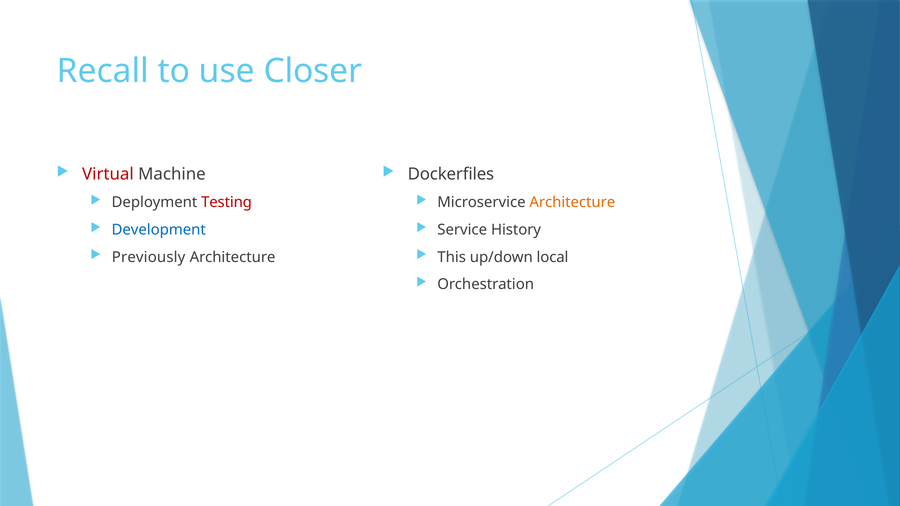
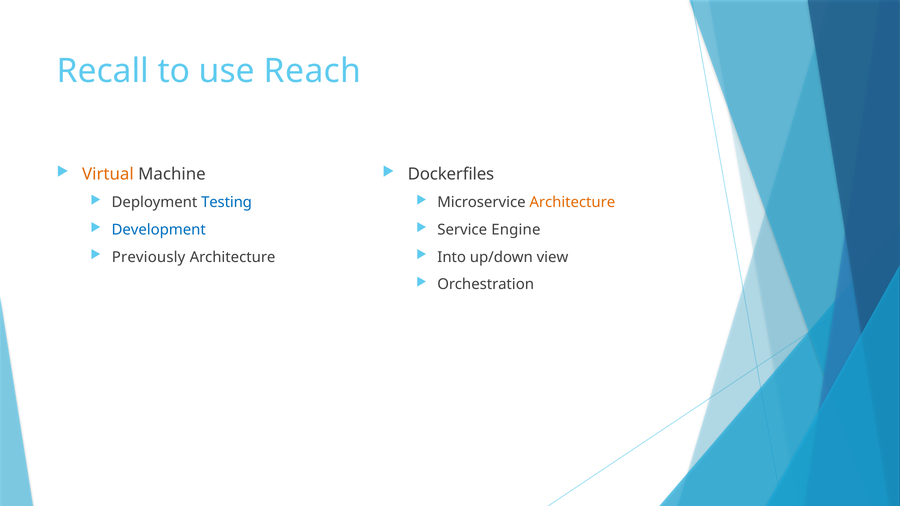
Closer: Closer -> Reach (313, 71)
Virtual colour: red -> orange (108, 174)
Testing colour: red -> blue (227, 203)
History: History -> Engine (516, 230)
This: This -> Into (452, 257)
local: local -> view (552, 257)
